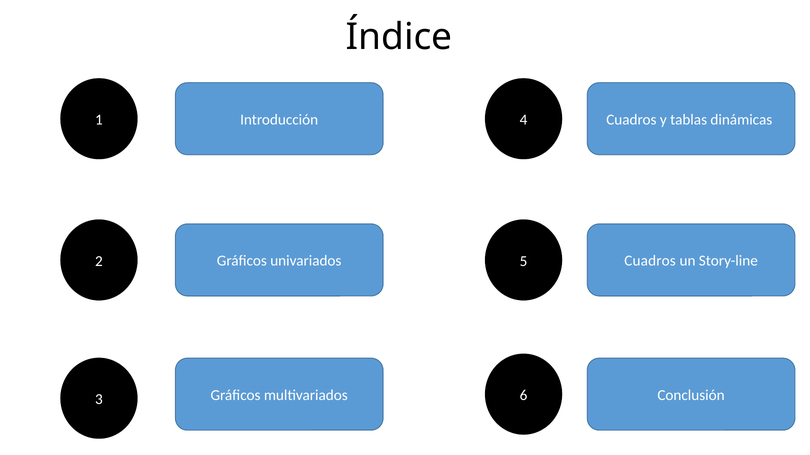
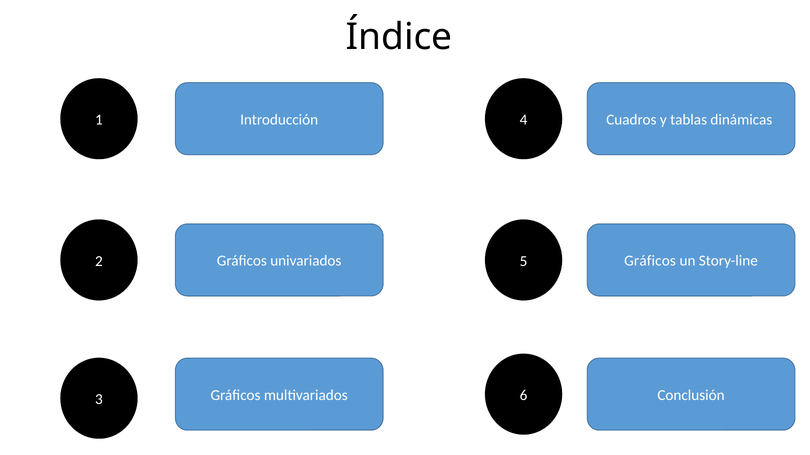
Cuadros: Cuadros -> Gráficos (650, 261)
